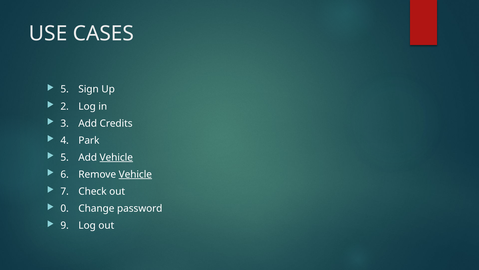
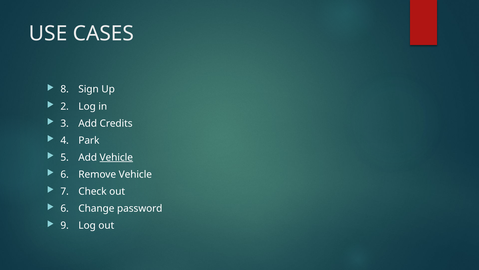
5: 5 -> 8 (65, 89)
Vehicle underline: present -> none (135, 174)
0: 0 -> 6 (65, 208)
